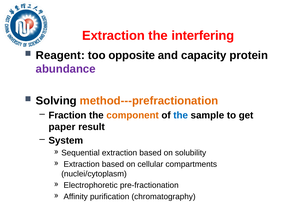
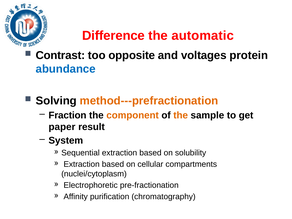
Extraction: Extraction -> Difference (113, 36)
interfering: interfering -> automatic (203, 36)
Reagent: Reagent -> Contrast (60, 55)
capacity: capacity -> voltages (204, 55)
abundance colour: purple -> blue (66, 69)
the colour: blue -> orange (181, 115)
